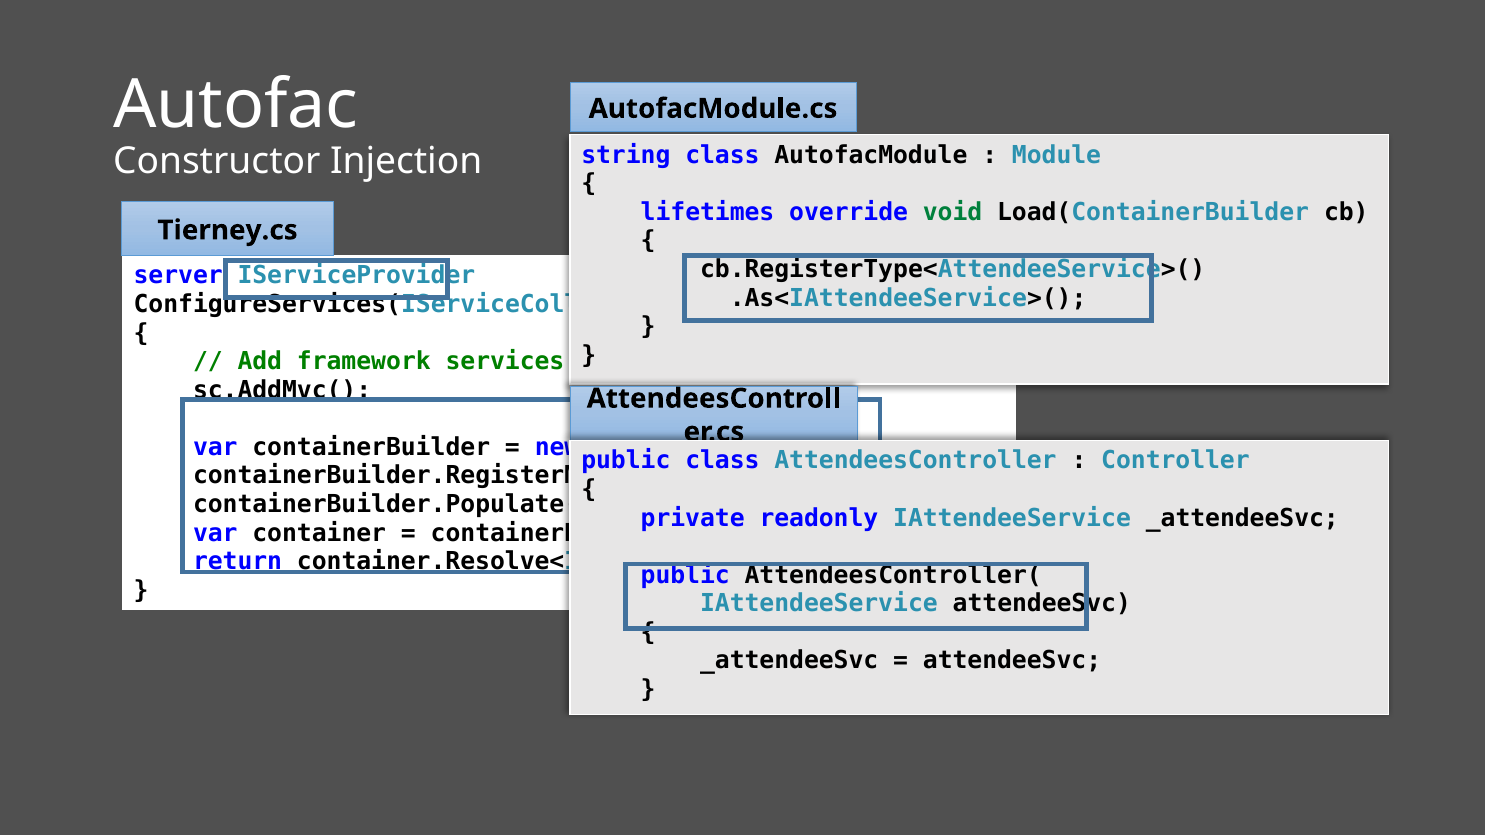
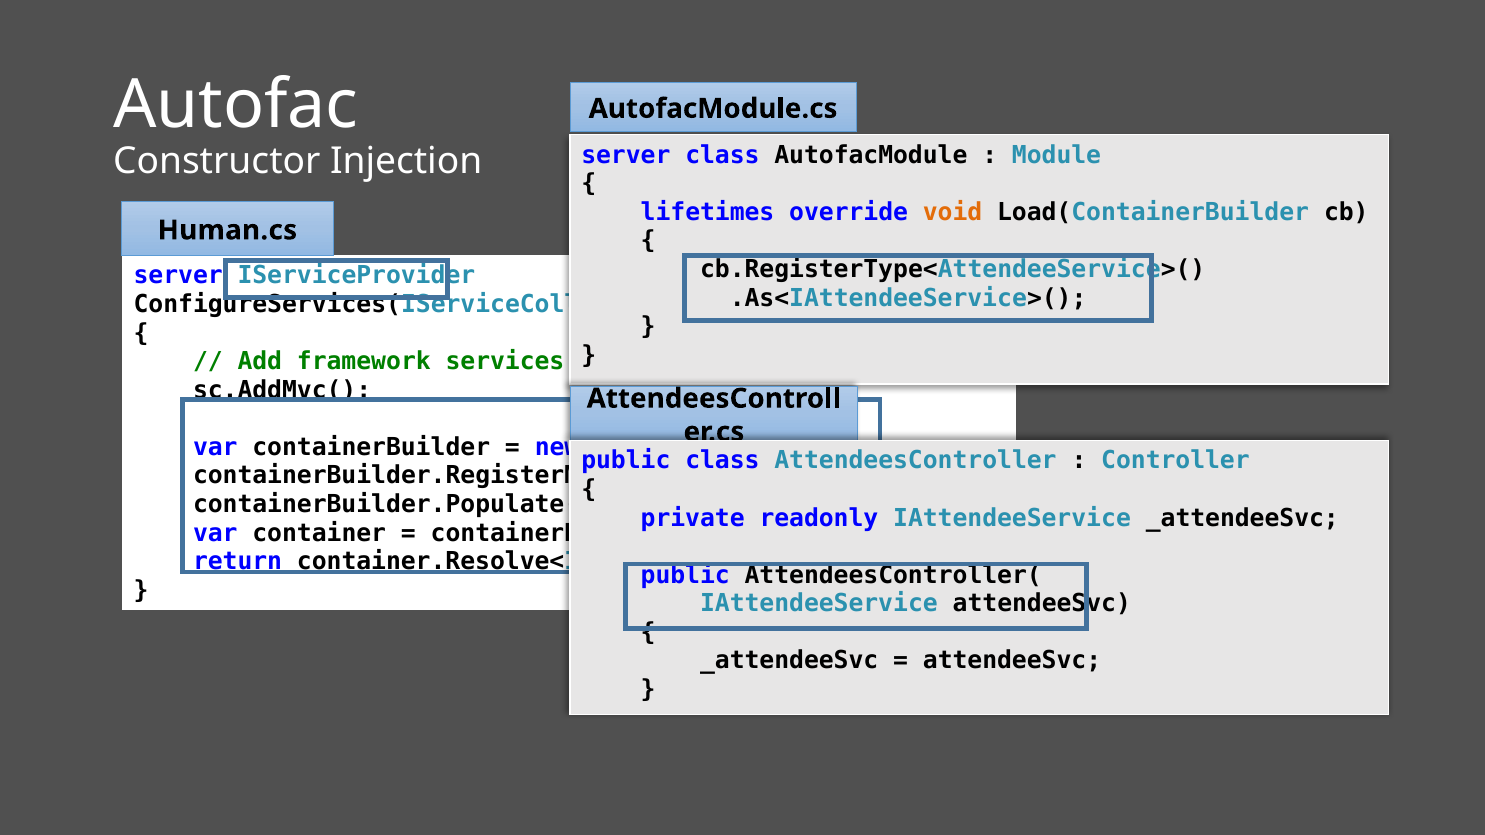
string: string -> server (626, 155)
void colour: green -> orange (953, 212)
Tierney.cs: Tierney.cs -> Human.cs (227, 230)
